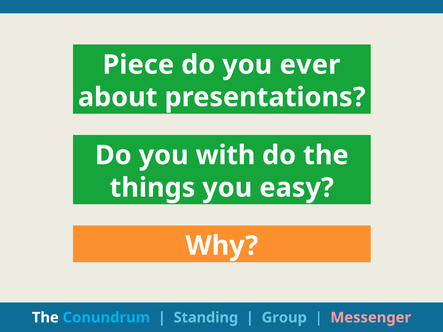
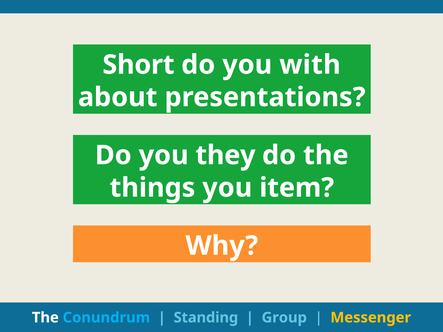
Piece: Piece -> Short (138, 65)
ever: ever -> with (310, 65)
with: with -> they (225, 155)
easy: easy -> item (297, 188)
Messenger colour: pink -> yellow (371, 318)
